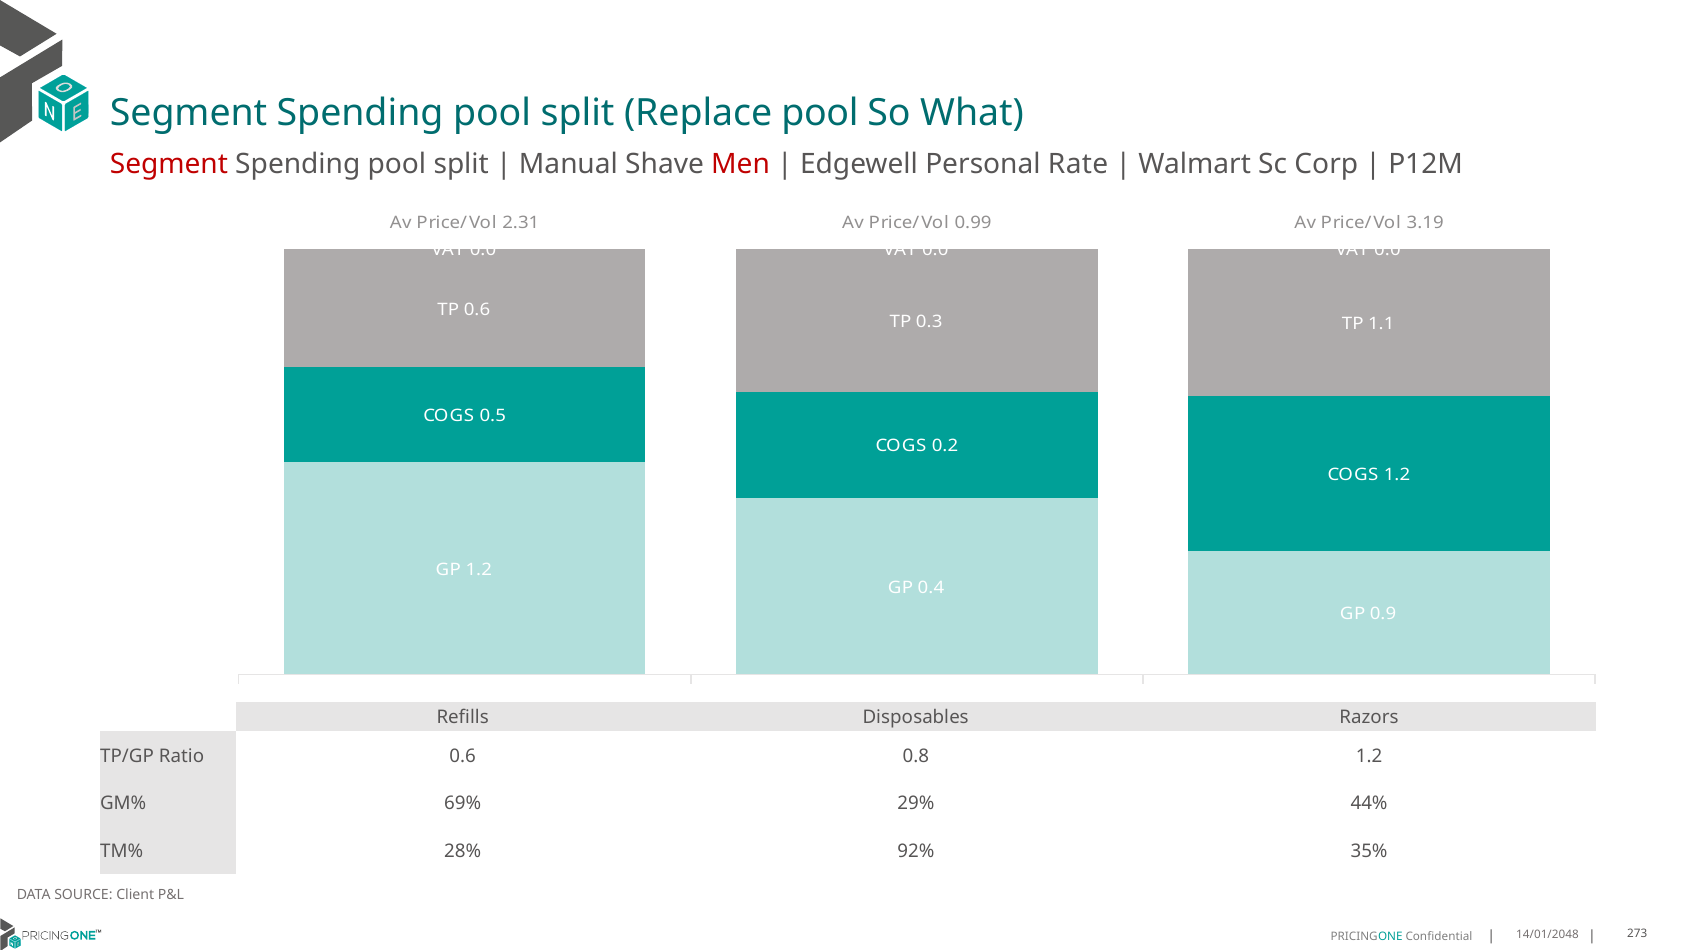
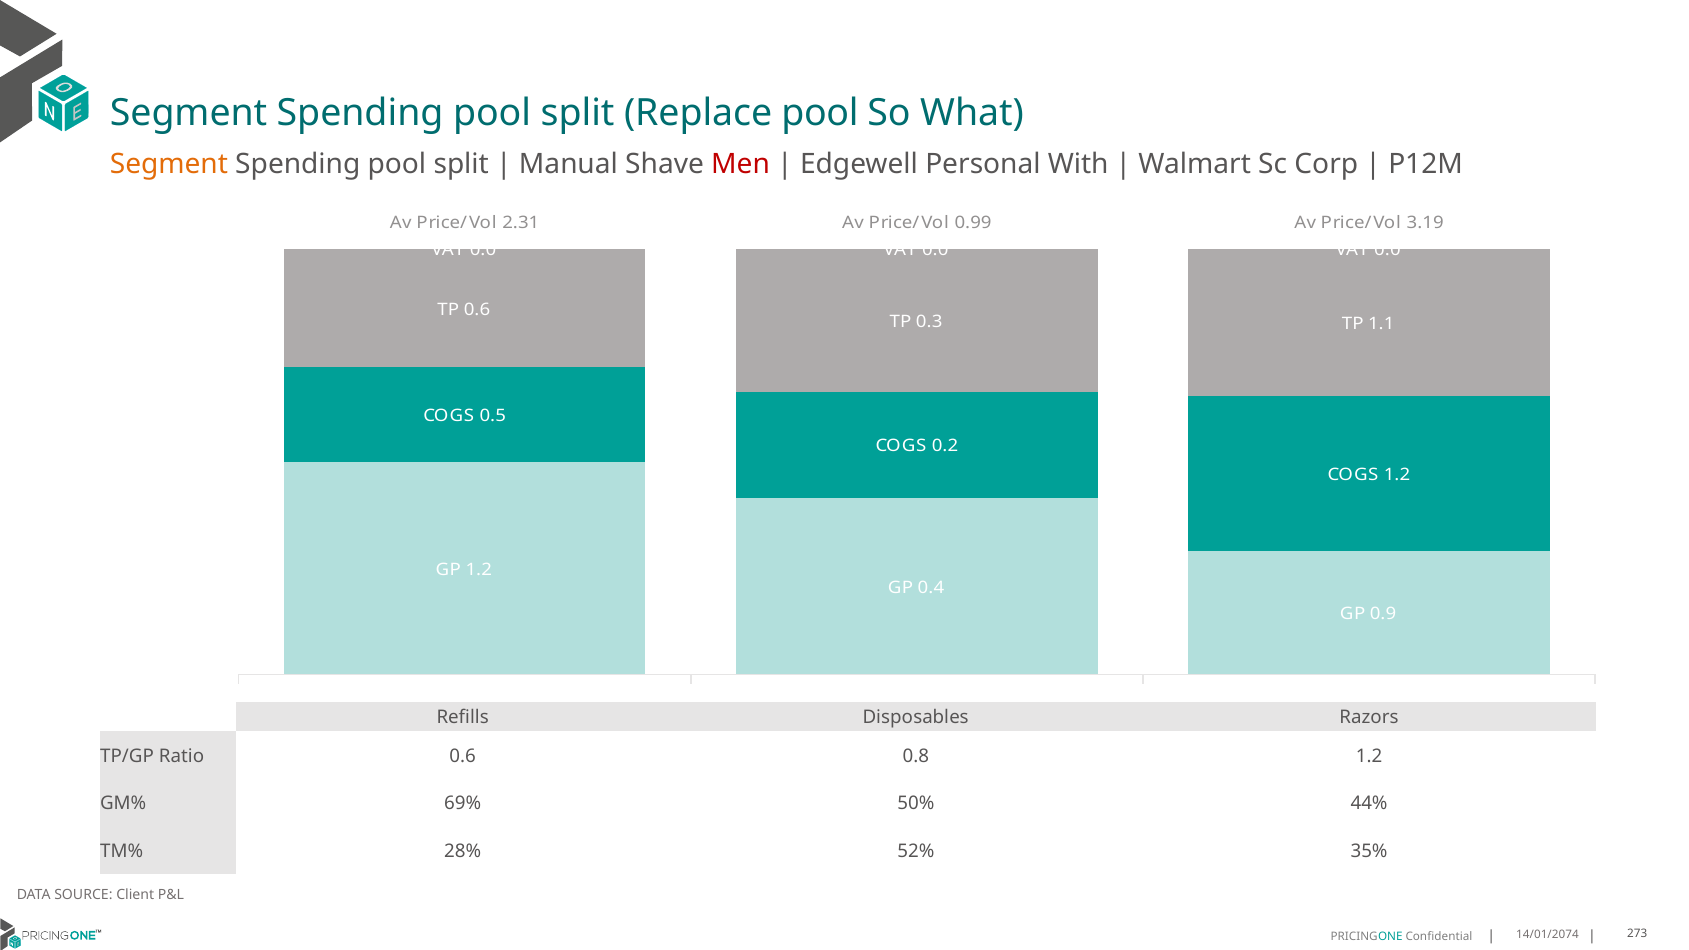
Segment colour: red -> orange (169, 165)
Rate: Rate -> With (1078, 165)
29%: 29% -> 50% (916, 804)
92%: 92% -> 52% (916, 851)
14/01/2048: 14/01/2048 -> 14/01/2074 (1547, 935)
